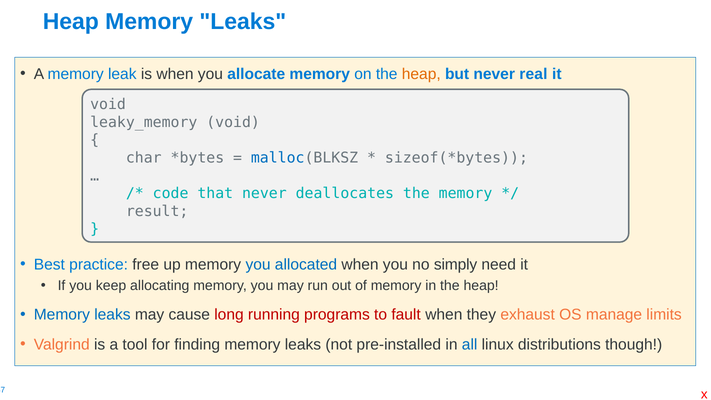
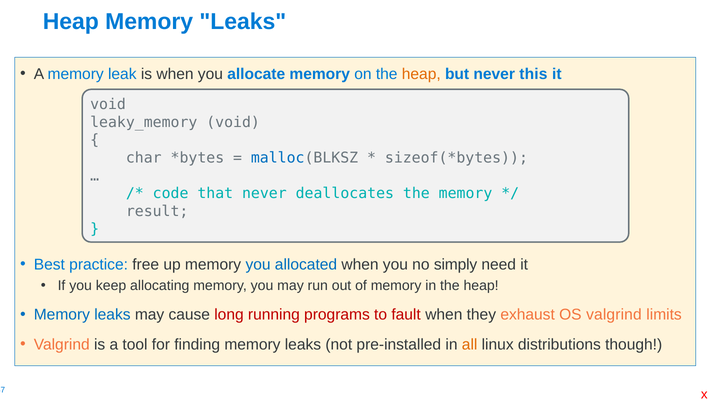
real: real -> this (533, 74)
OS manage: manage -> valgrind (614, 315)
all colour: blue -> orange (470, 345)
